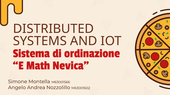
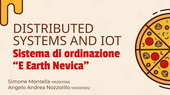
Math: Math -> Earth (38, 66)
